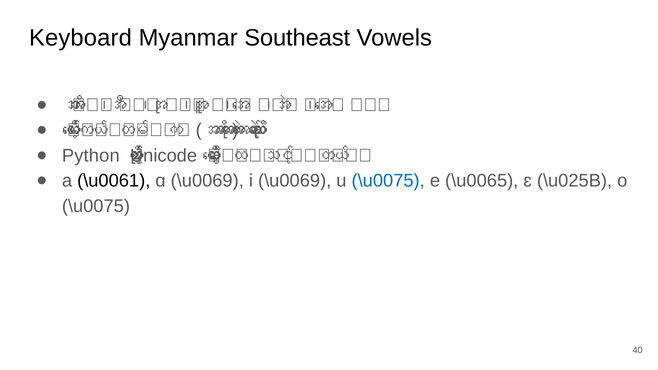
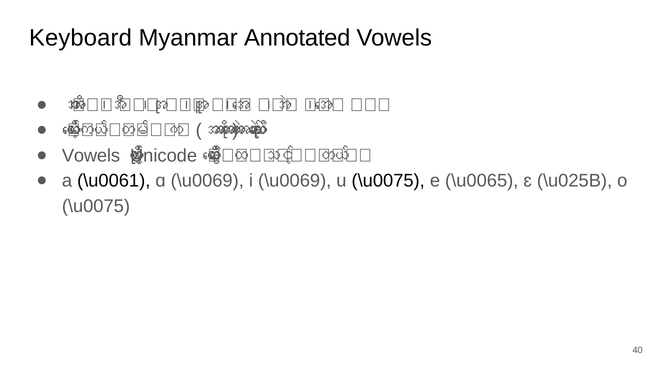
Southeast: Southeast -> Annotated (297, 38)
Python: Python -> Vowels (91, 156)
\u0075 colour: blue -> black (388, 181)
